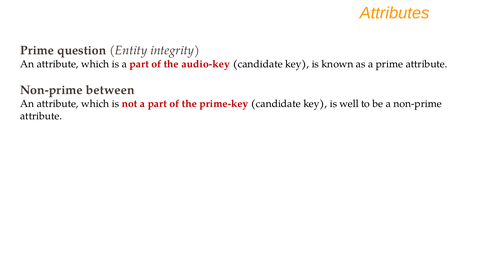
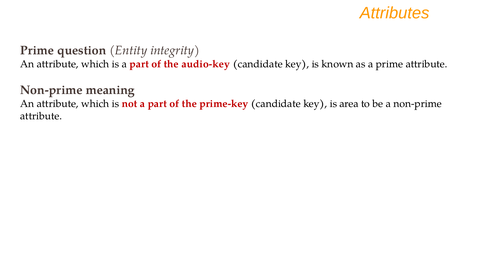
between: between -> meaning (110, 90)
well: well -> area (349, 103)
